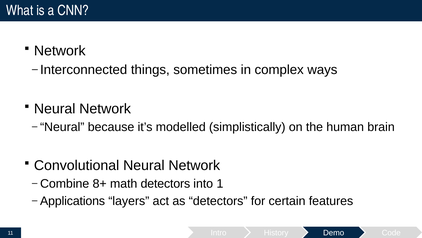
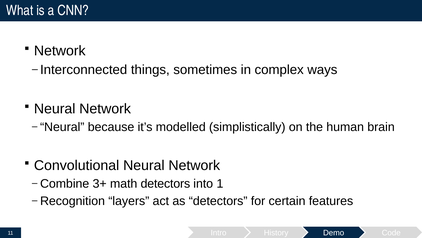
8+: 8+ -> 3+ (100, 183)
Applications: Applications -> Recognition (73, 200)
